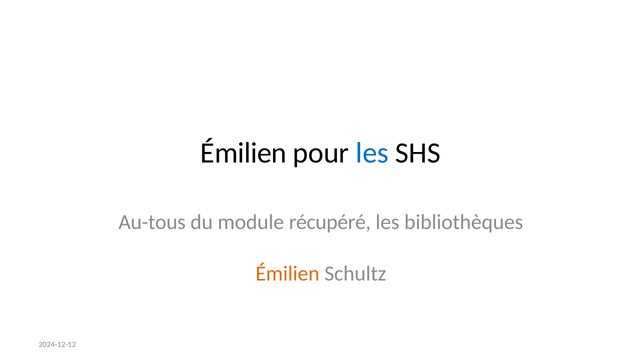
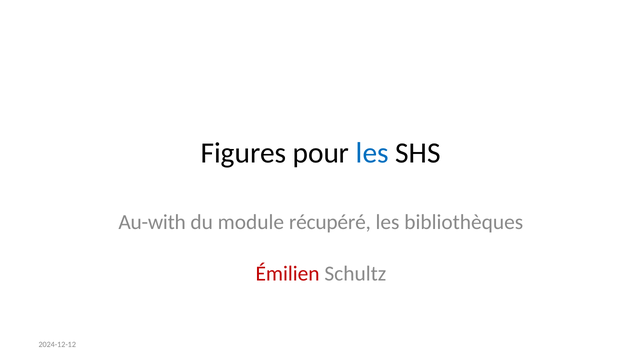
Émilien: Émilien -> Figures (244, 153)
Au-tous: Au-tous -> Au-with (152, 222)
Émilien colour: orange -> red (288, 274)
